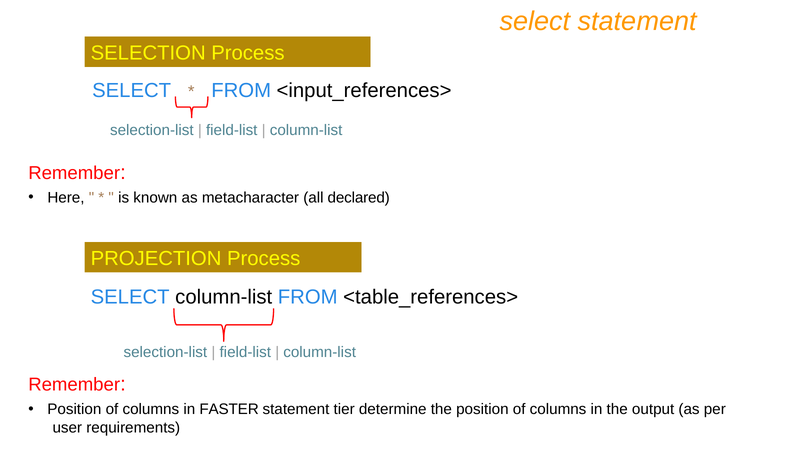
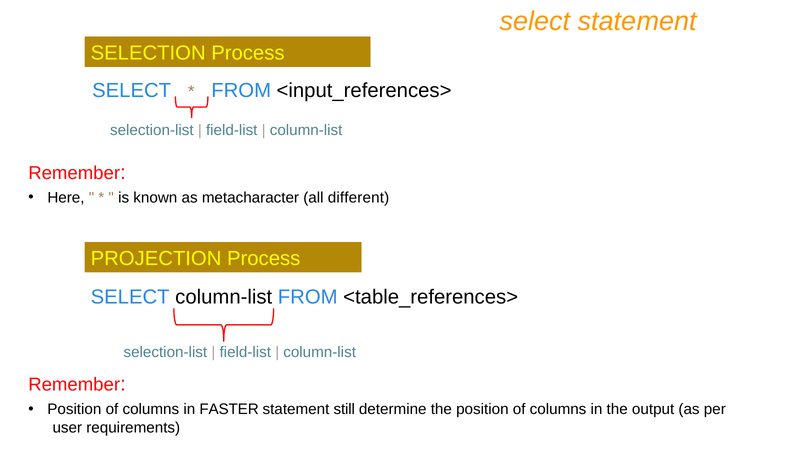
declared: declared -> different (359, 198)
tier: tier -> still (344, 409)
